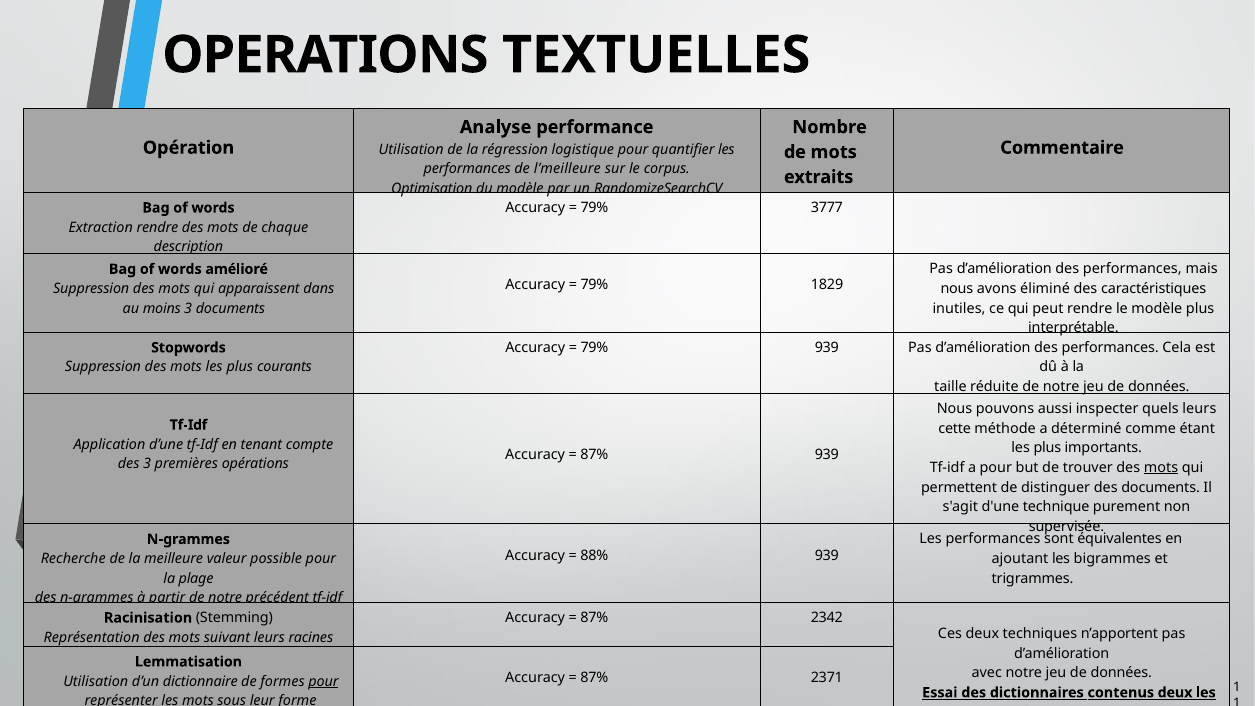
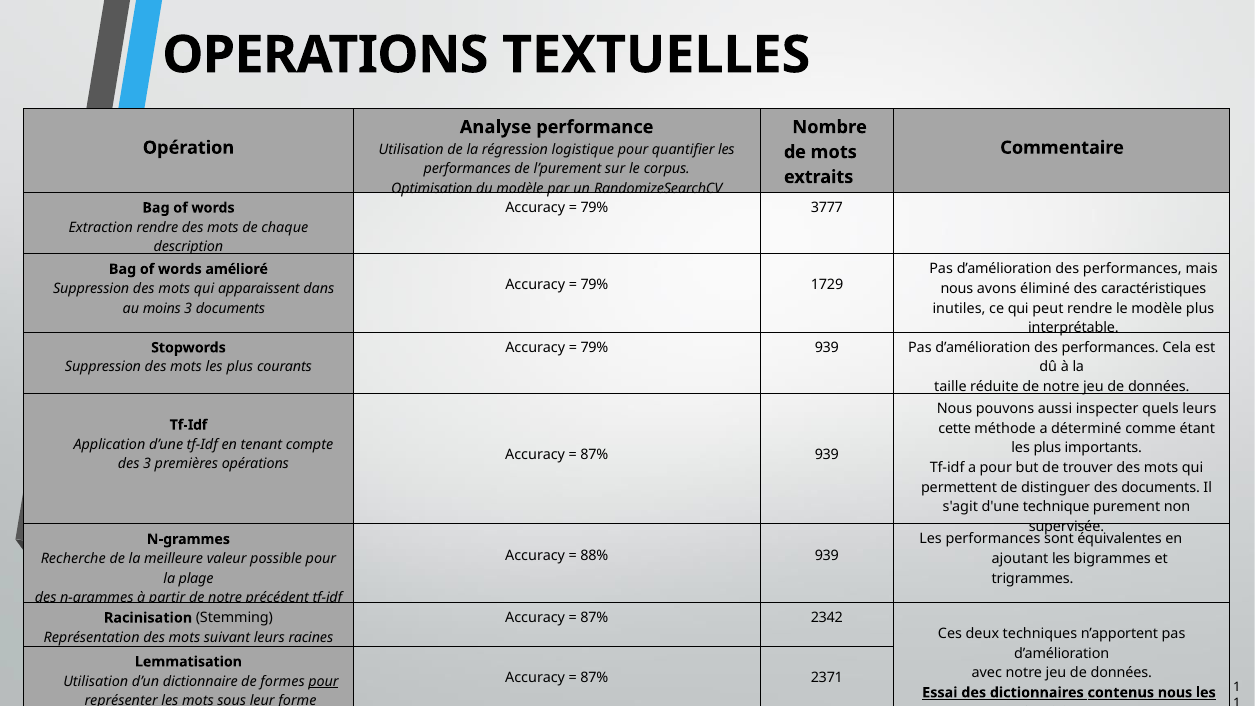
l’meilleure: l’meilleure -> l’purement (567, 169)
1829: 1829 -> 1729 (827, 285)
mots underline: present -> none (1161, 468)
contenus deux: deux -> nous (1175, 693)
